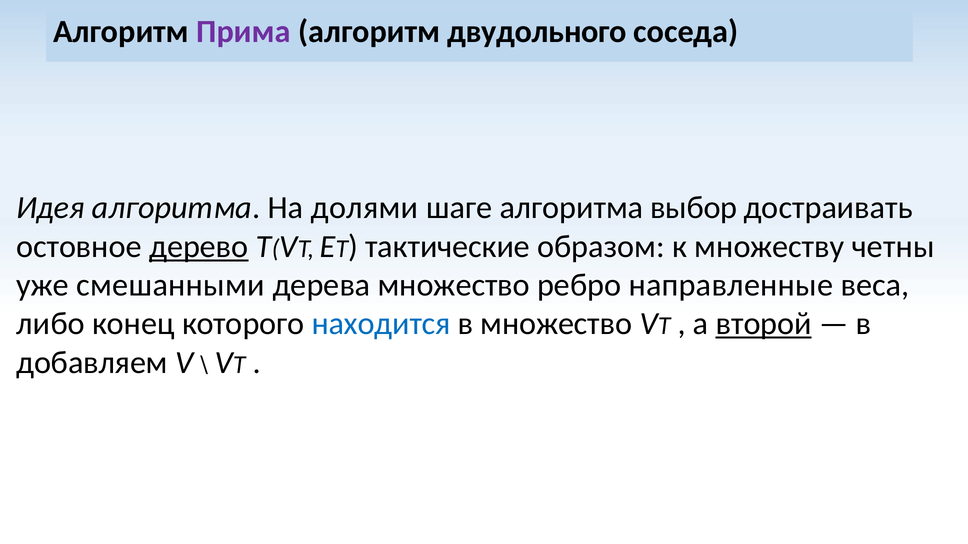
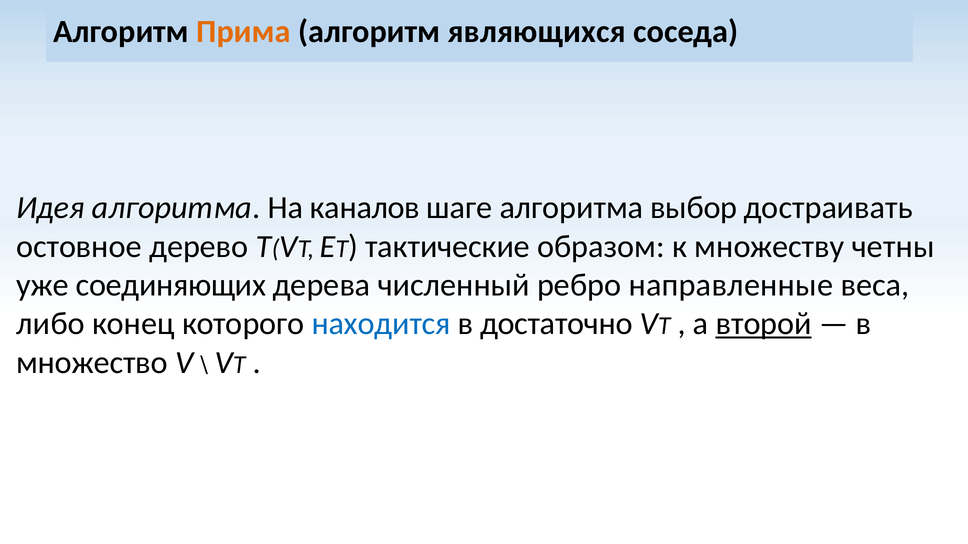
Прима colour: purple -> orange (244, 32)
двудольного: двудольного -> являющихся (537, 32)
долями: долями -> каналов (365, 208)
дерево underline: present -> none (199, 247)
смешанными: смешанными -> соединяющих (171, 285)
дерева множество: множество -> численный (454, 285)
в множество: множество -> достаточно (556, 324)
добавляем: добавляем -> множество (92, 363)
